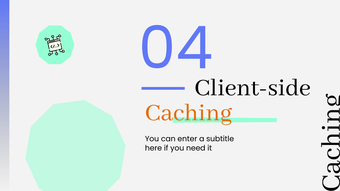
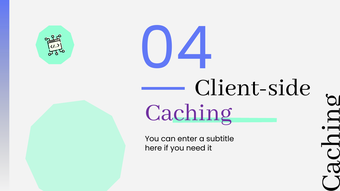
Caching colour: orange -> purple (189, 112)
